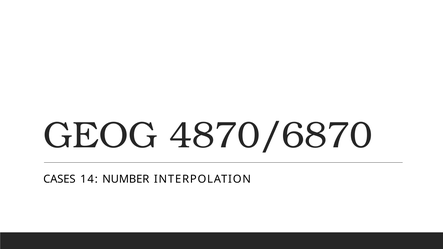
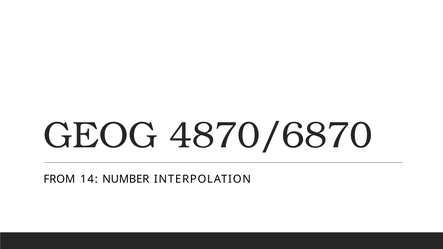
CASES: CASES -> FROM (59, 179)
